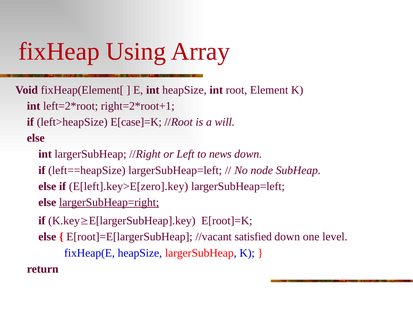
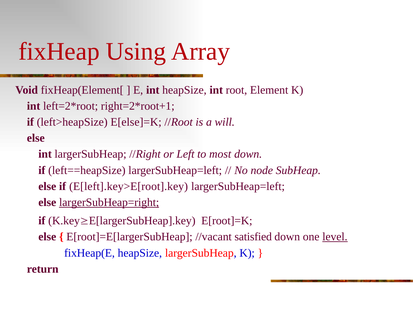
E[case]=K: E[case]=K -> E[else]=K (136, 122)
news: news -> most (220, 154)
E[left].key>E[zero].key: E[left].key>E[zero].key -> E[left].key>E[root].key (129, 186)
level underline: none -> present (335, 237)
